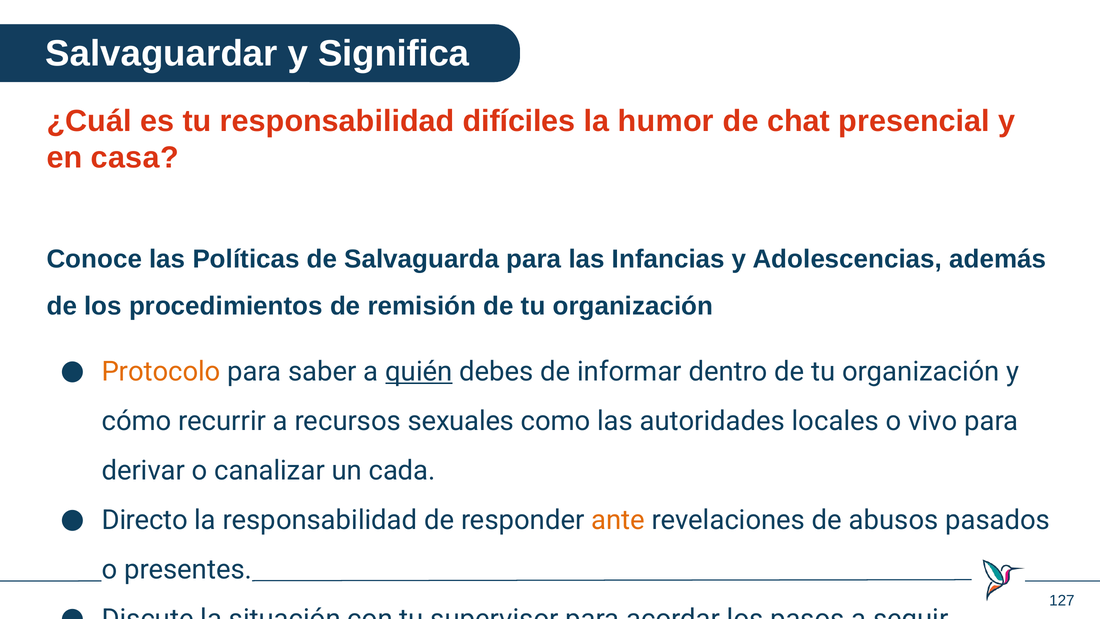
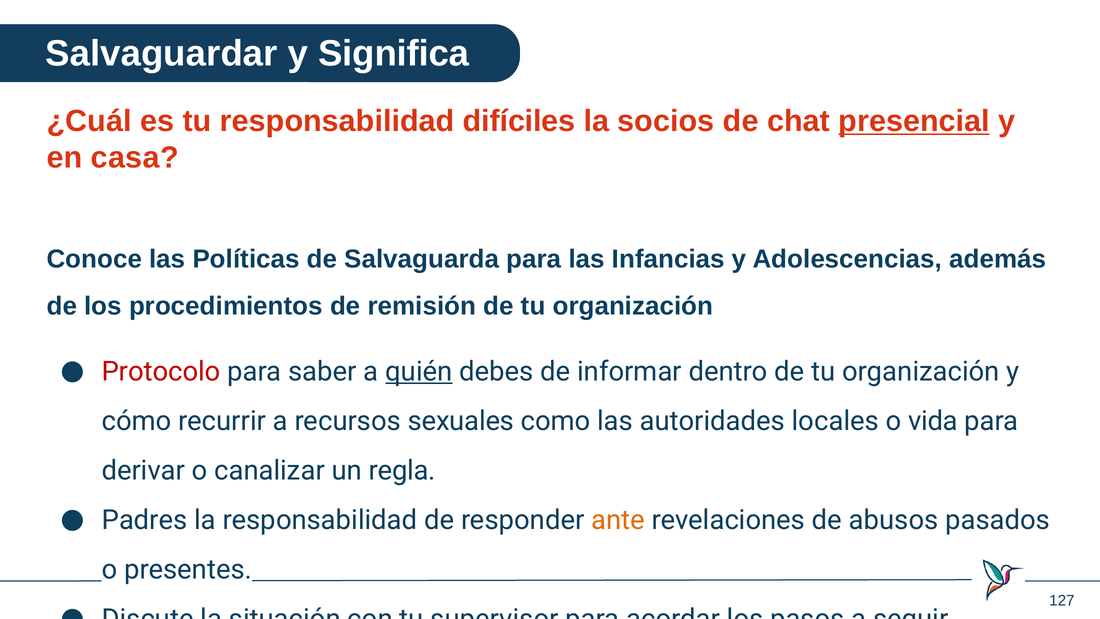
humor: humor -> socios (666, 121)
presencial underline: none -> present (914, 121)
Protocolo colour: orange -> red (161, 371)
vivo: vivo -> vida (933, 421)
cada: cada -> regla (402, 470)
Directo: Directo -> Padres (145, 520)
